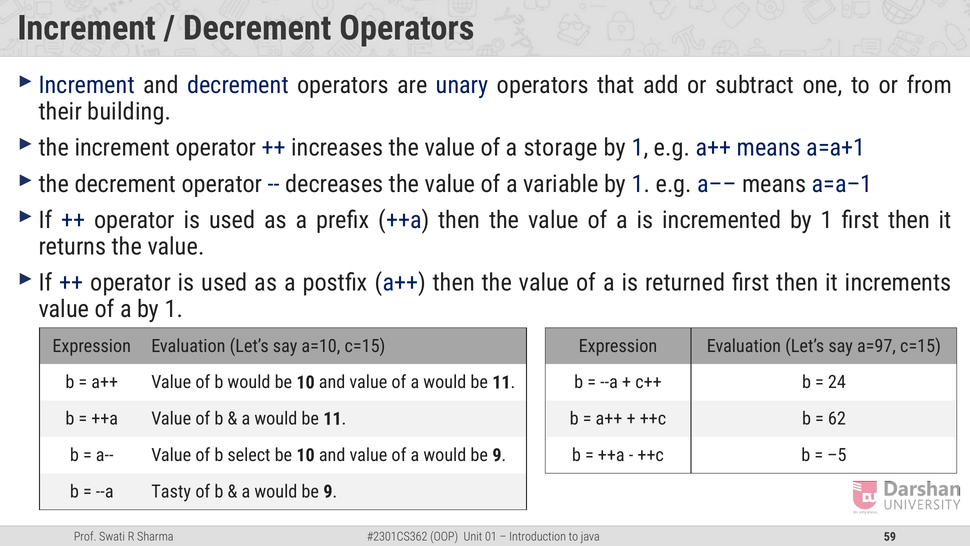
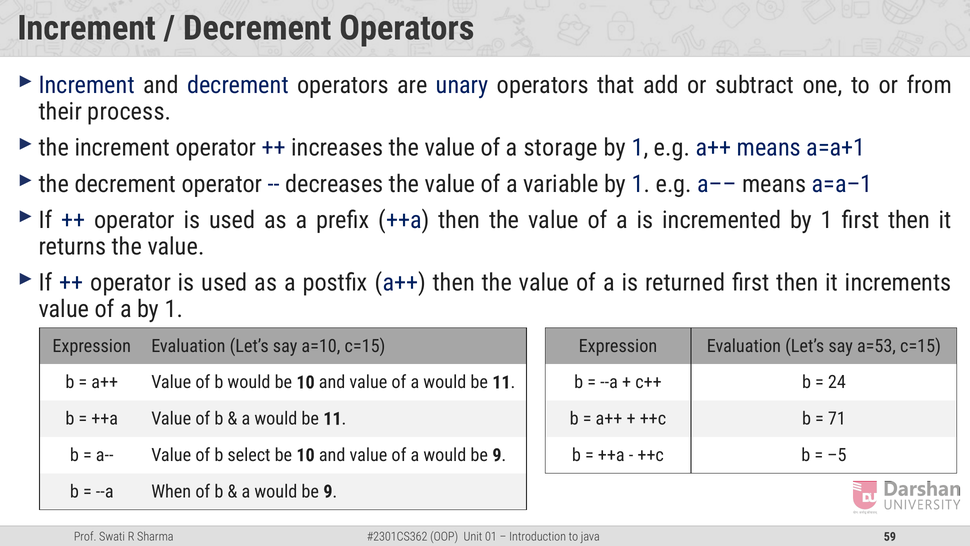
building: building -> process (129, 111)
a=97: a=97 -> a=53 (876, 346)
62: 62 -> 71 (837, 419)
Tasty: Tasty -> When (171, 491)
